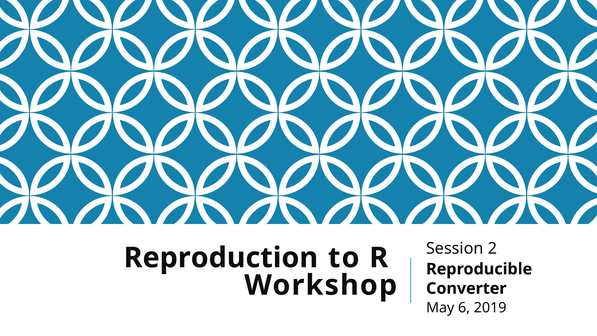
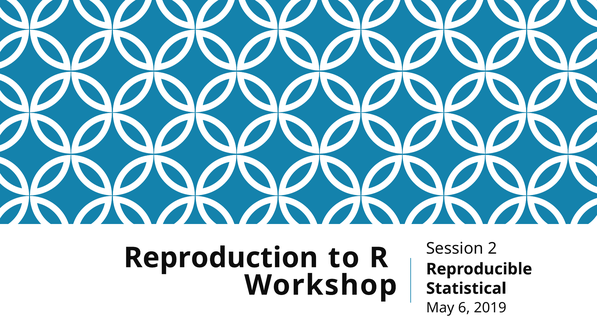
Converter: Converter -> Statistical (466, 288)
